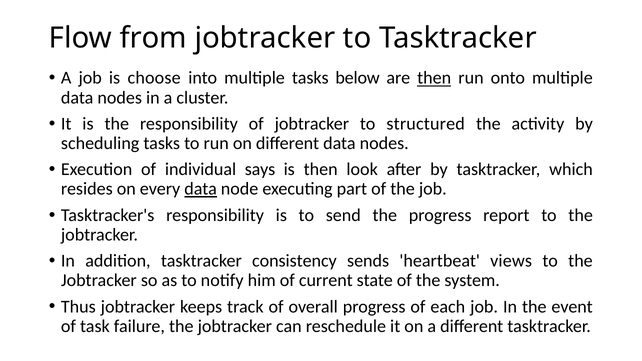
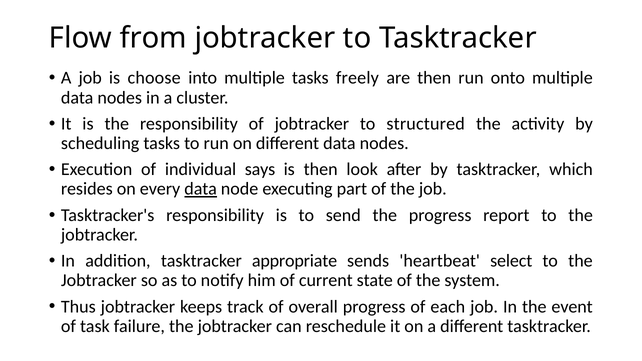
below: below -> freely (357, 78)
then underline: present -> none (434, 78)
consistency: consistency -> appropriate (295, 261)
views: views -> select (511, 261)
